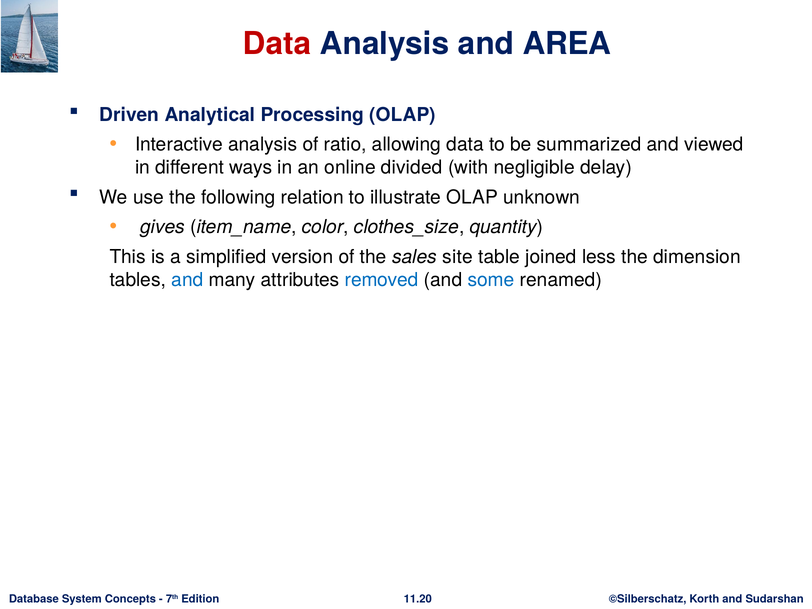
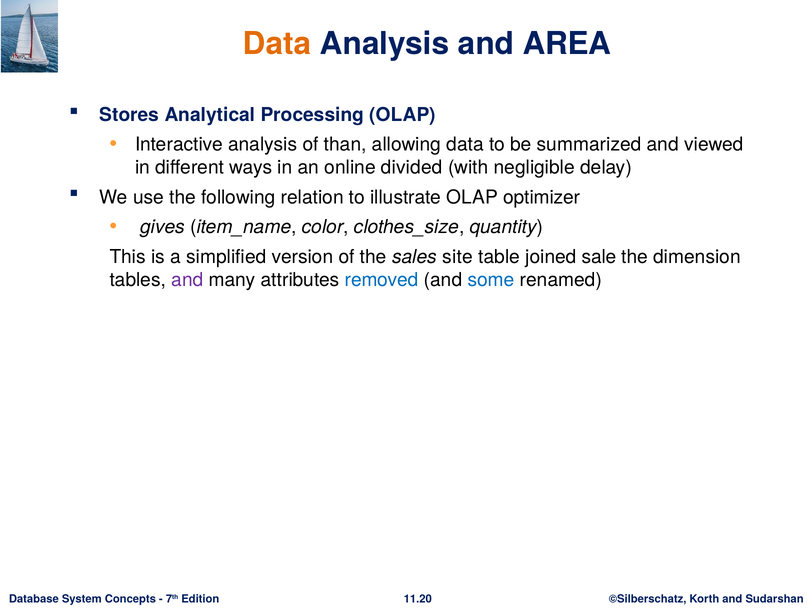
Data colour: red -> orange (277, 44)
Driven: Driven -> Stores (129, 115)
ratio: ratio -> than (345, 145)
unknown: unknown -> optimizer (542, 197)
less: less -> sale (599, 257)
and colour: blue -> purple (187, 280)
